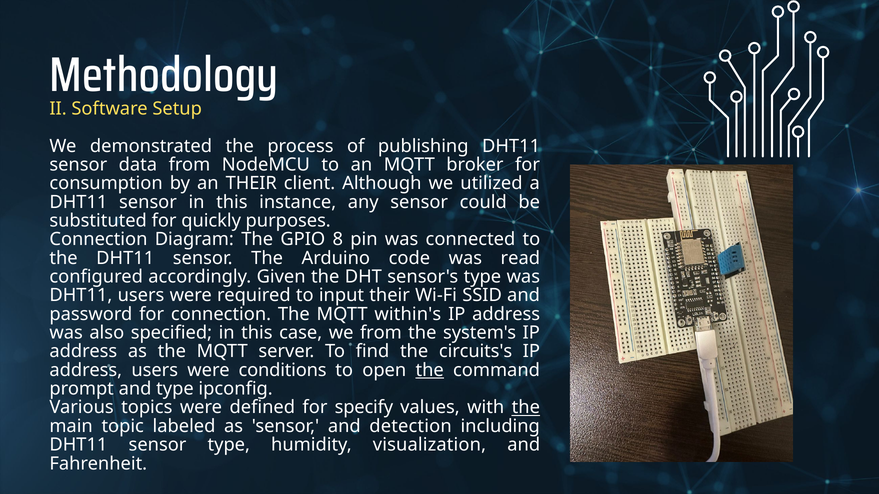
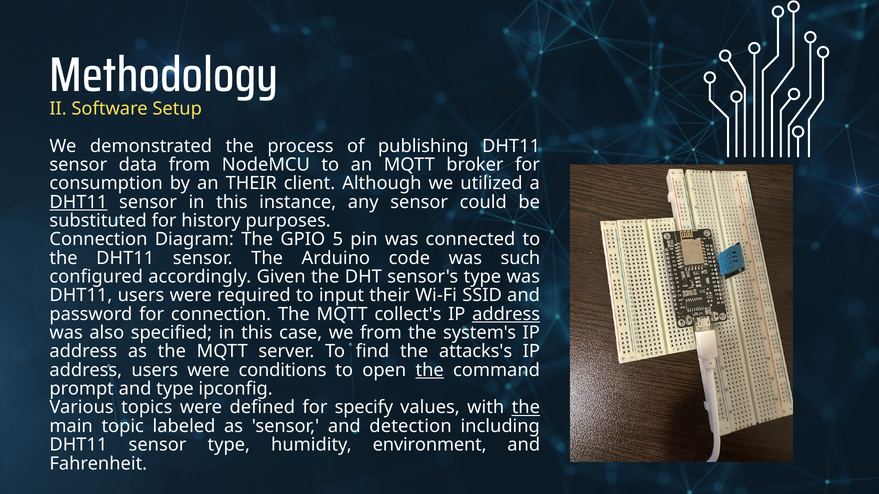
DHT11 underline: none -> present (78, 202)
quickly: quickly -> history (211, 221)
8: 8 -> 5 (338, 240)
read: read -> such (520, 258)
within's: within's -> collect's (408, 314)
address underline: none -> present (506, 314)
circuits's: circuits's -> attacks's (476, 352)
visualization: visualization -> environment (430, 445)
